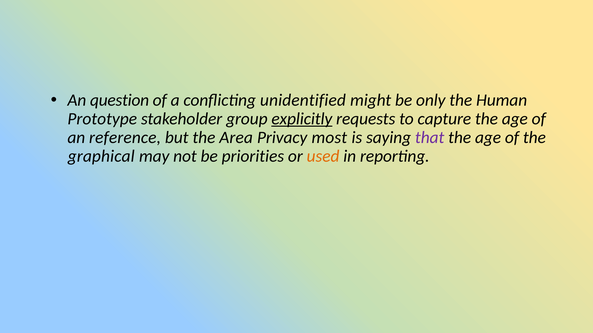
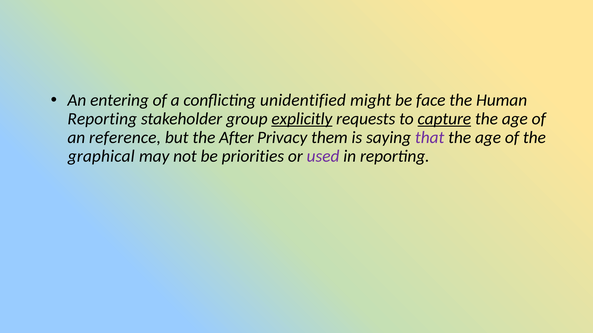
question: question -> entering (120, 100)
only: only -> face (431, 100)
Prototype: Prototype -> Reporting (102, 119)
capture underline: none -> present (444, 119)
Area: Area -> After (236, 138)
most: most -> them (329, 138)
used colour: orange -> purple (323, 156)
